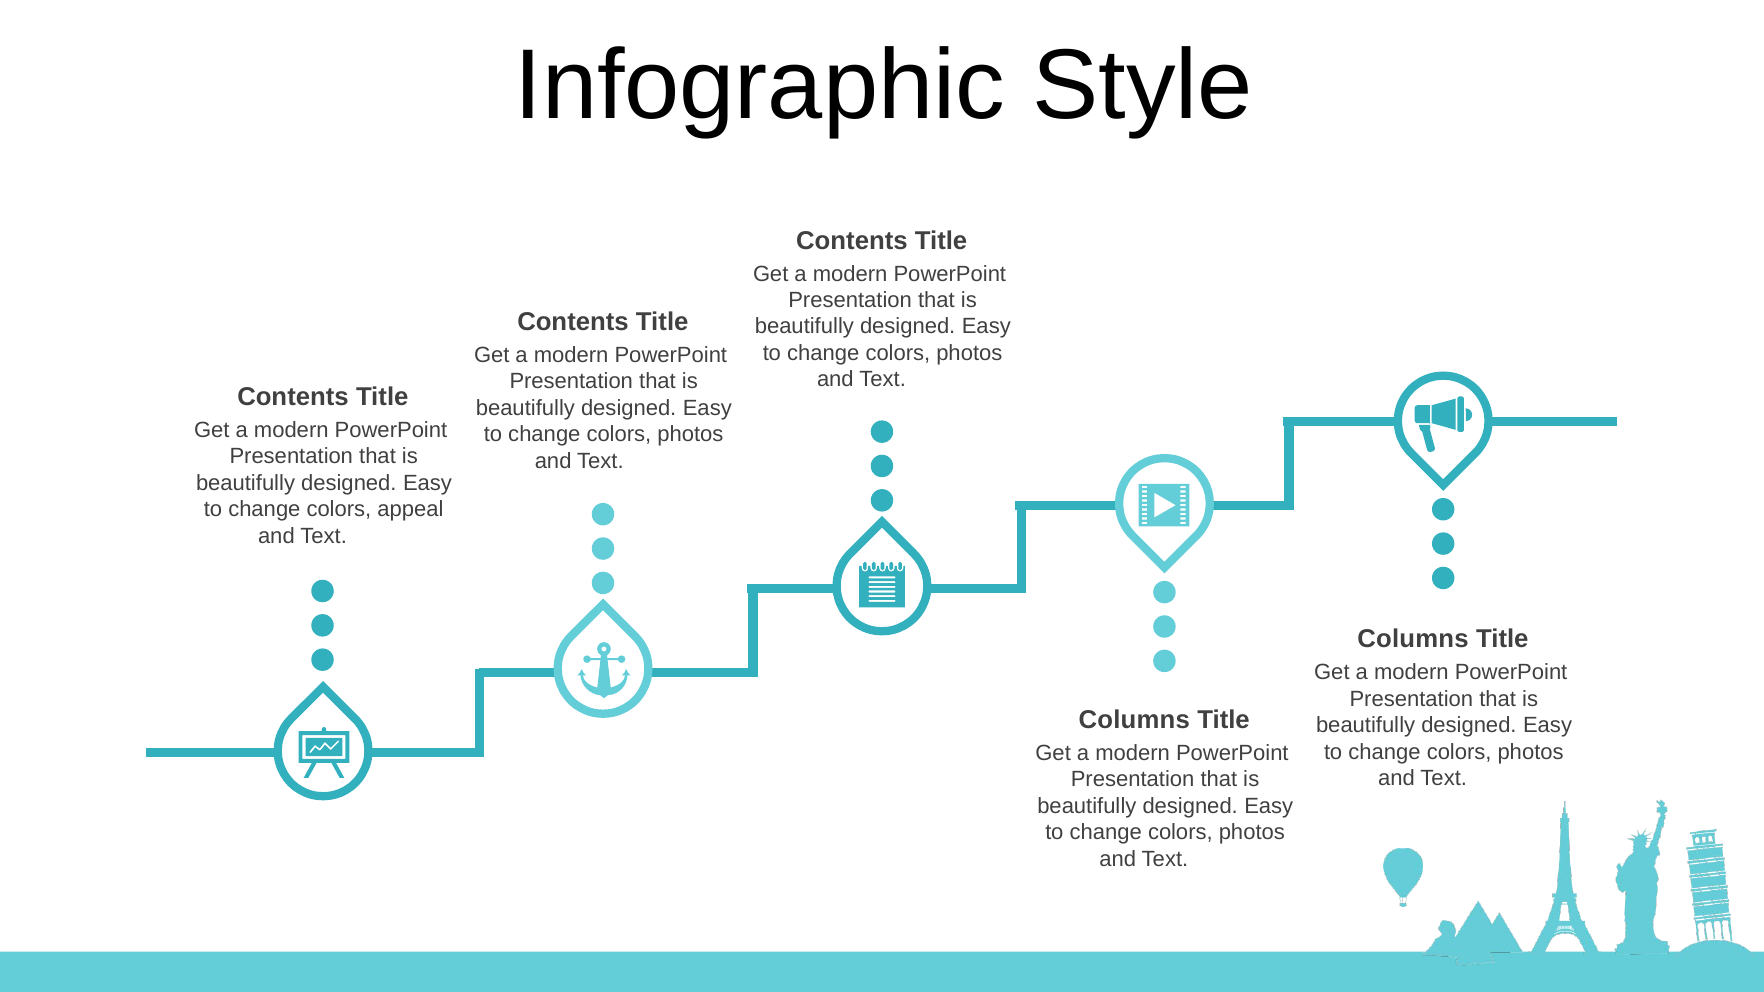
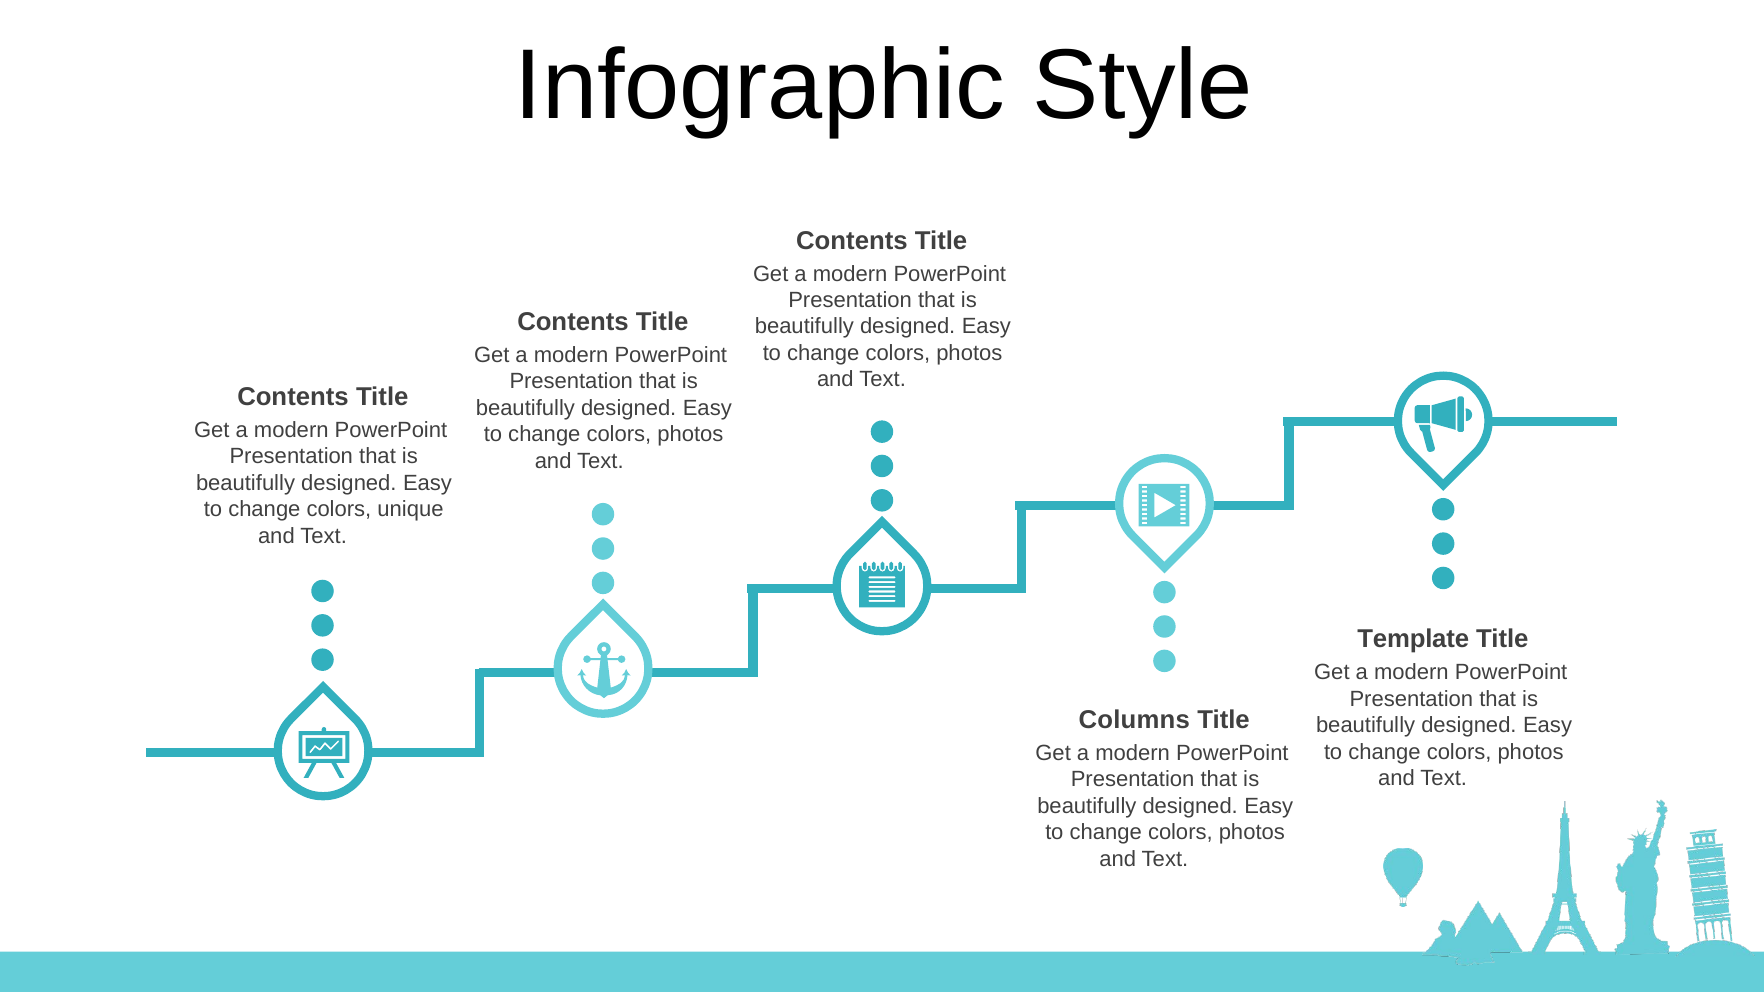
appeal: appeal -> unique (411, 510)
Columns: Columns -> Template (1413, 640)
